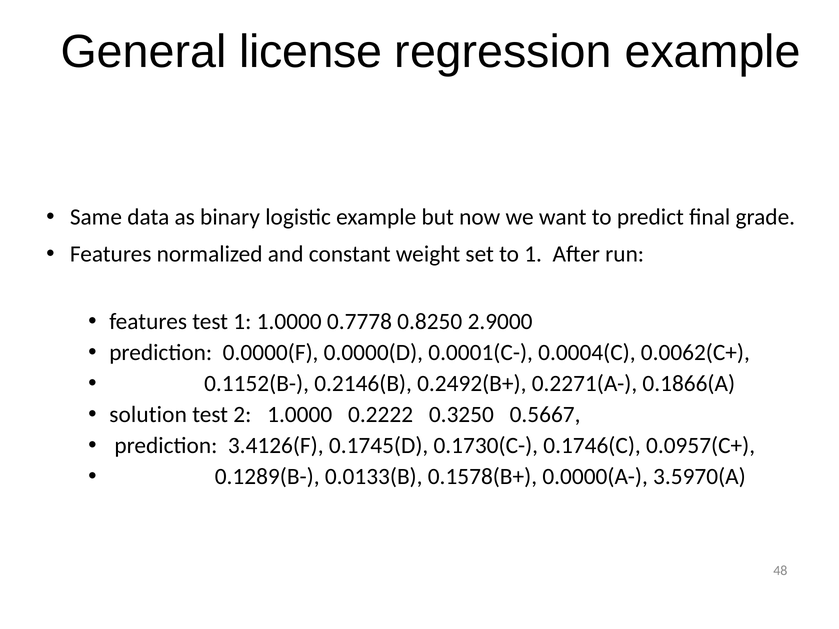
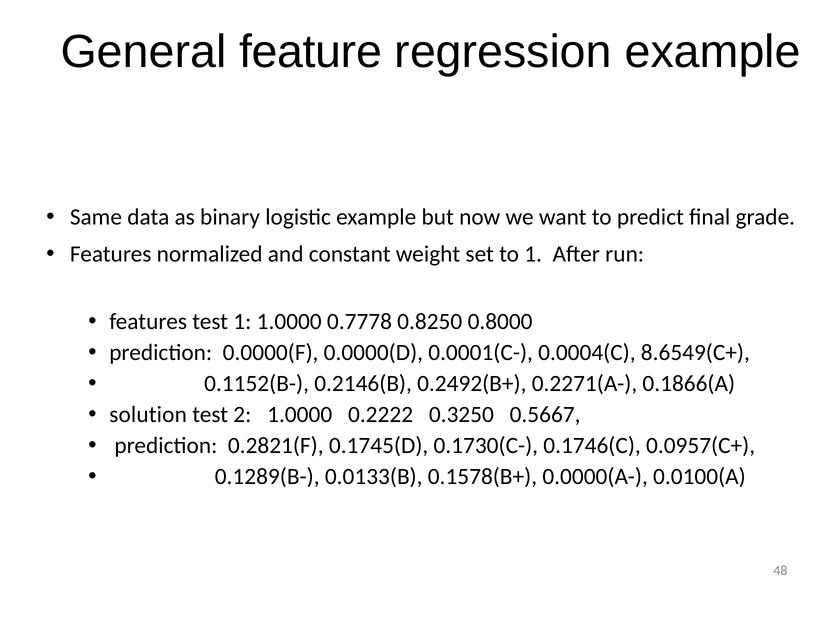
license: license -> feature (311, 52)
2.9000: 2.9000 -> 0.8000 (500, 322)
0.0062(C+: 0.0062(C+ -> 8.6549(C+ (695, 353)
3.4126(F: 3.4126(F -> 0.2821(F (276, 446)
3.5970(A: 3.5970(A -> 0.0100(A (699, 477)
